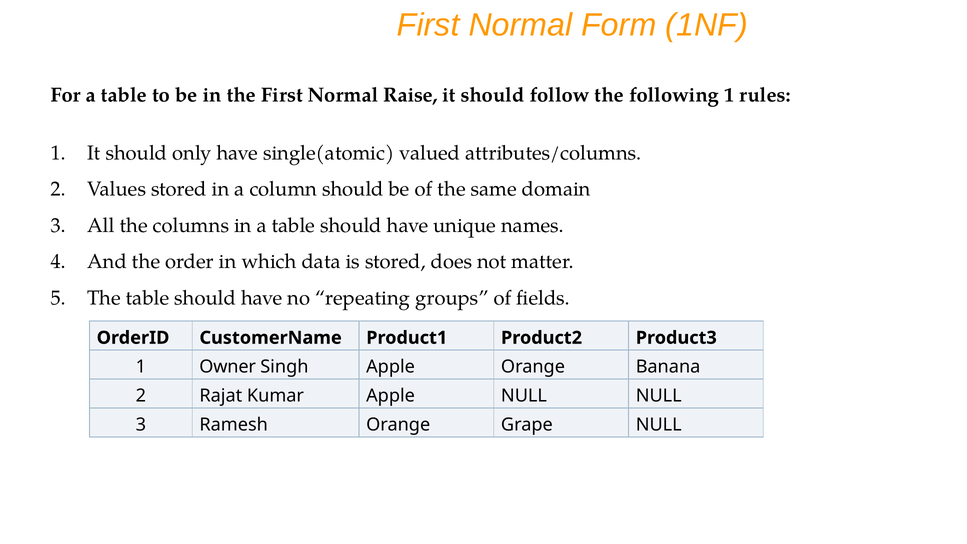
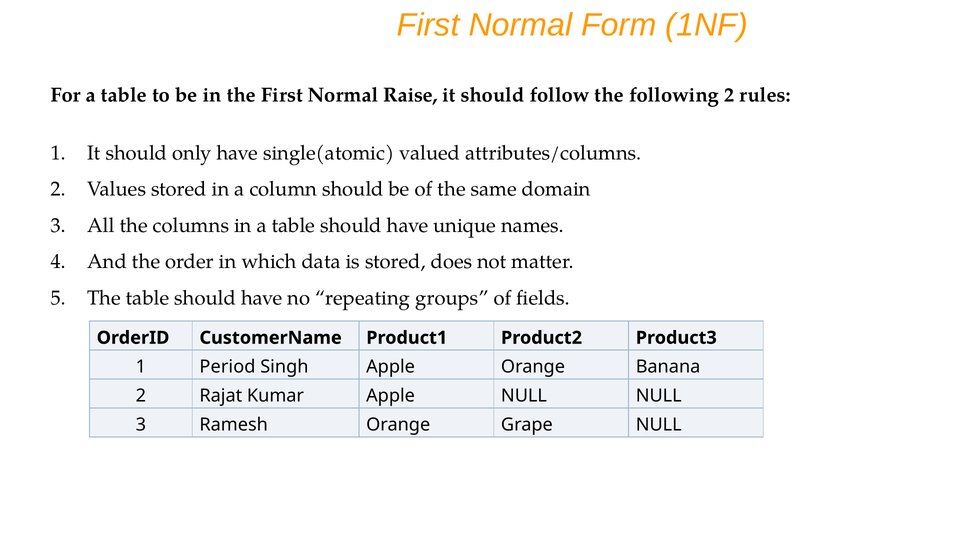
following 1: 1 -> 2 (729, 95)
Owner: Owner -> Period (227, 367)
